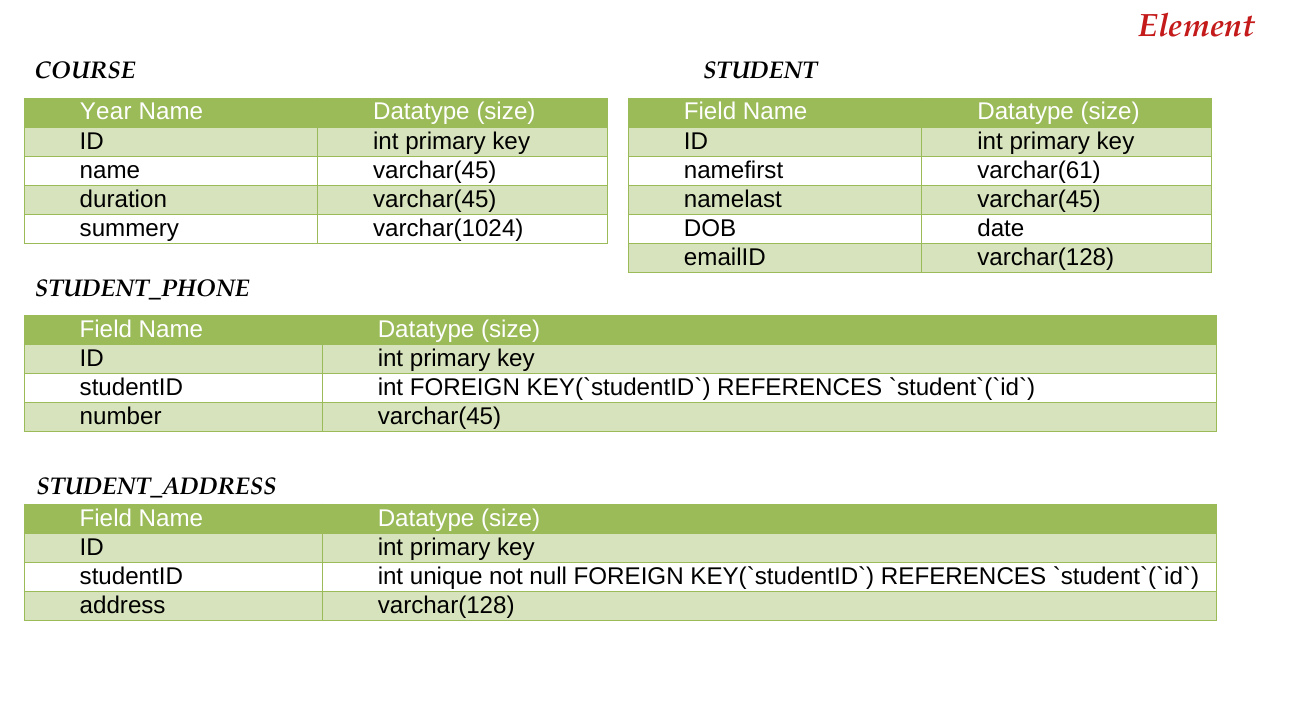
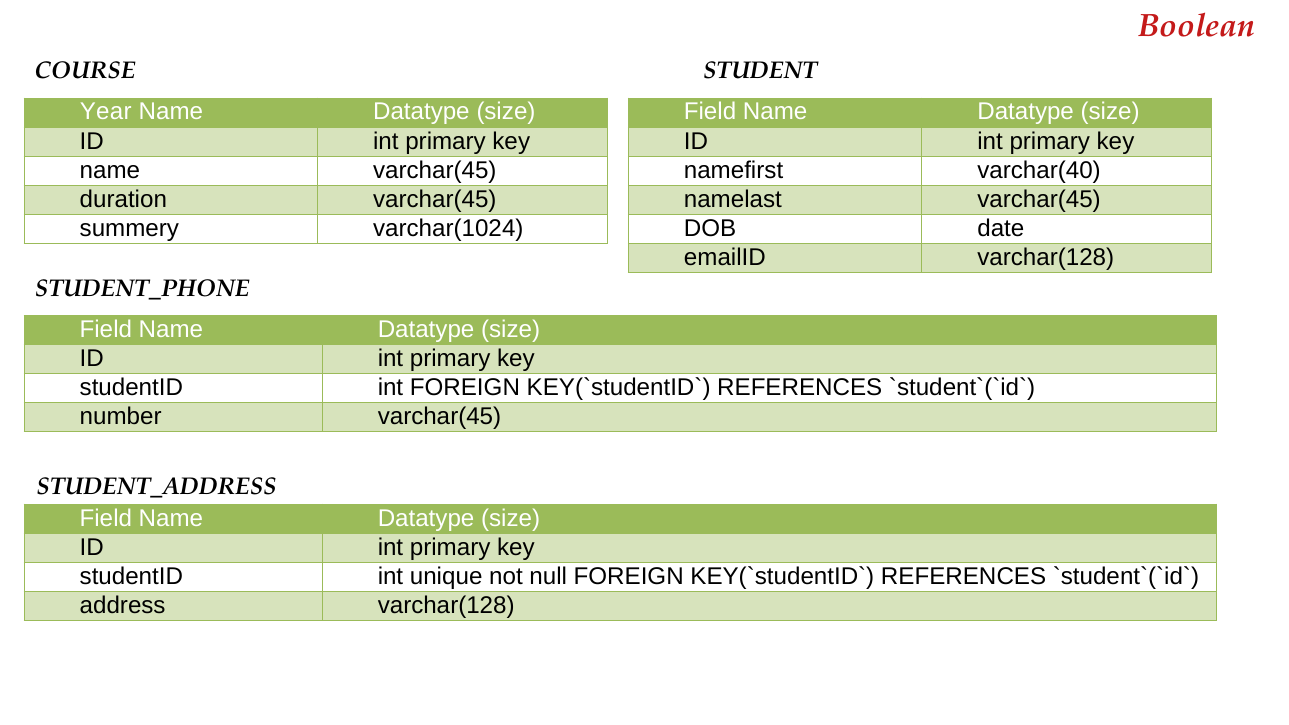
Element: Element -> Boolean (1197, 26)
varchar(61: varchar(61 -> varchar(40 (1039, 170)
